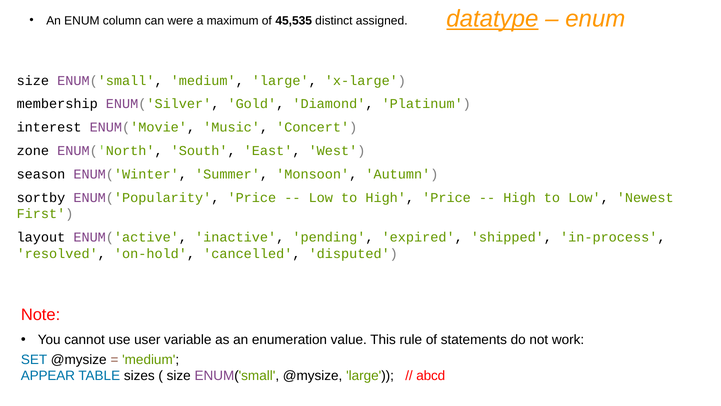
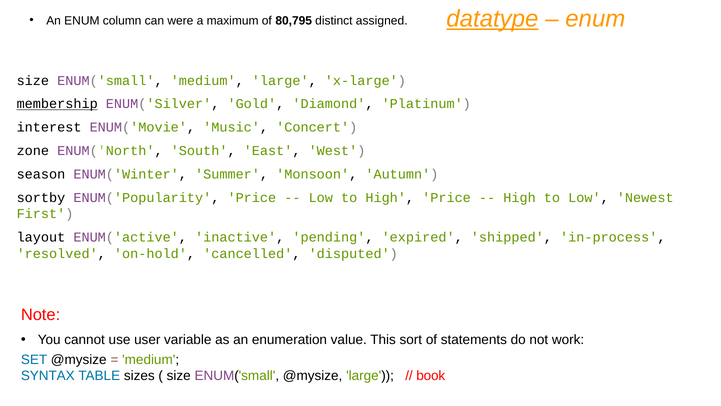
45,535: 45,535 -> 80,795 (294, 21)
membership underline: none -> present (57, 104)
rule: rule -> sort (411, 339)
APPEAR: APPEAR -> SYNTAX (48, 375)
abcd: abcd -> book (431, 375)
